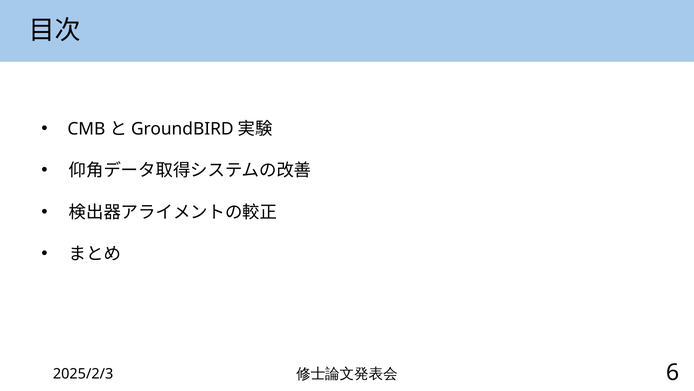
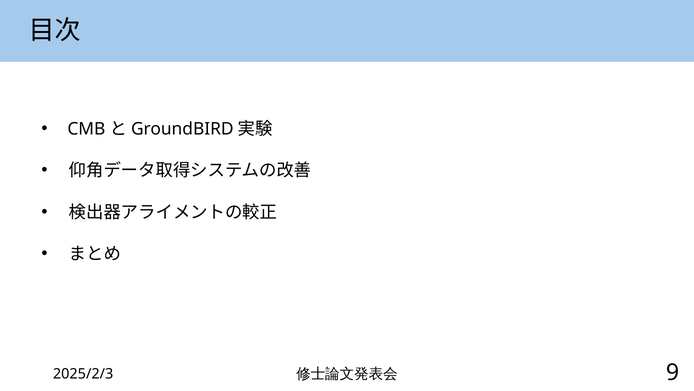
6: 6 -> 9 (673, 372)
